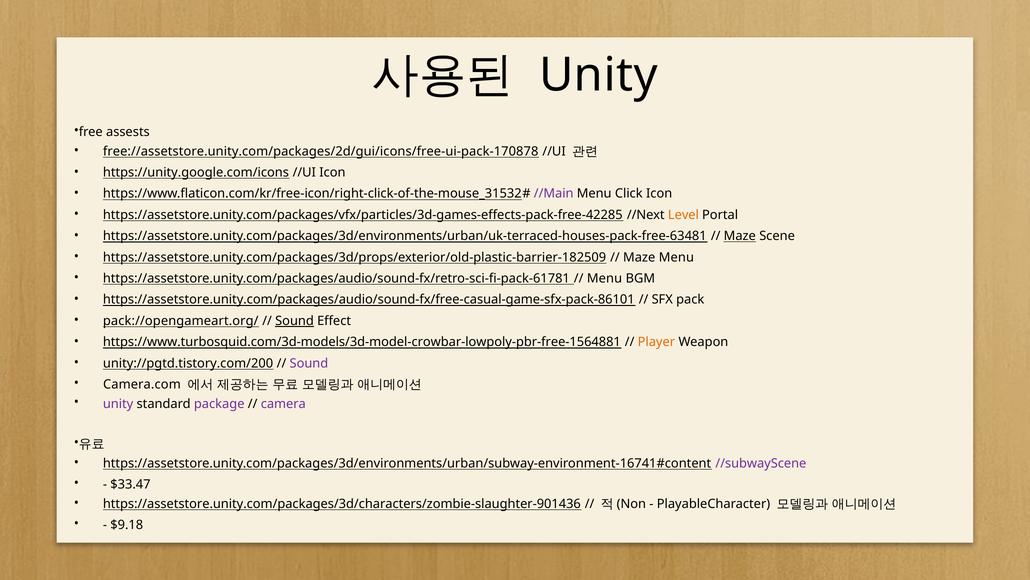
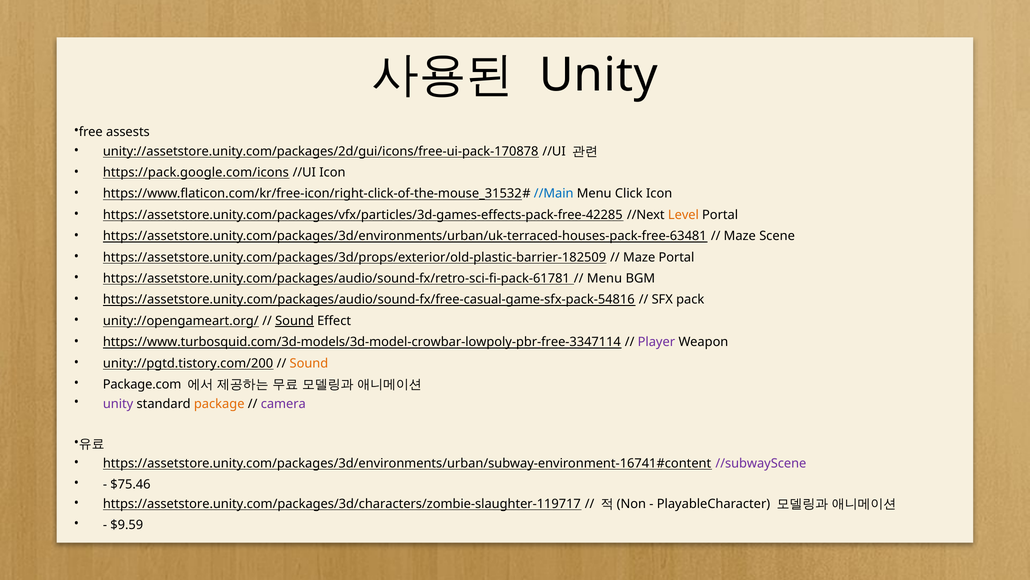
free://assetstore.unity.com/packages/2d/gui/icons/free-ui-pack-170878: free://assetstore.unity.com/packages/2d/gui/icons/free-ui-pack-170878 -> unity://assetstore.unity.com/packages/2d/gui/icons/free-ui-pack-170878 (321, 151)
https://unity.google.com/icons: https://unity.google.com/icons -> https://pack.google.com/icons (196, 172)
//Main colour: purple -> blue (554, 194)
Maze underline: present -> none (740, 236)
Maze Menu: Menu -> Portal (676, 257)
https://assetstore.unity.com/packages/audio/sound-fx/free-casual-game-sfx-pack-86101: https://assetstore.unity.com/packages/audio/sound-fx/free-casual-game-sfx-pack-86101 -> https://assetstore.unity.com/packages/audio/sound-fx/free-casual-game-sfx-pack-54816 (369, 299)
pack://opengameart.org/: pack://opengameart.org/ -> unity://opengameart.org/ (181, 321)
https://www.turbosquid.com/3d-models/3d-model-crowbar-lowpoly-pbr-free-1564881: https://www.turbosquid.com/3d-models/3d-model-crowbar-lowpoly-pbr-free-1564881 -> https://www.turbosquid.com/3d-models/3d-model-crowbar-lowpoly-pbr-free-3347114 (362, 342)
Player colour: orange -> purple (656, 342)
Sound colour: purple -> orange (309, 363)
Camera.com: Camera.com -> Package.com (142, 384)
package colour: purple -> orange (219, 403)
$33.47: $33.47 -> $75.46 (130, 484)
https://assetstore.unity.com/packages/3d/characters/zombie-slaughter-901436: https://assetstore.unity.com/packages/3d/characters/zombie-slaughter-901436 -> https://assetstore.unity.com/packages/3d/characters/zombie-slaughter-119717 (342, 503)
$9.18: $9.18 -> $9.59 (127, 524)
